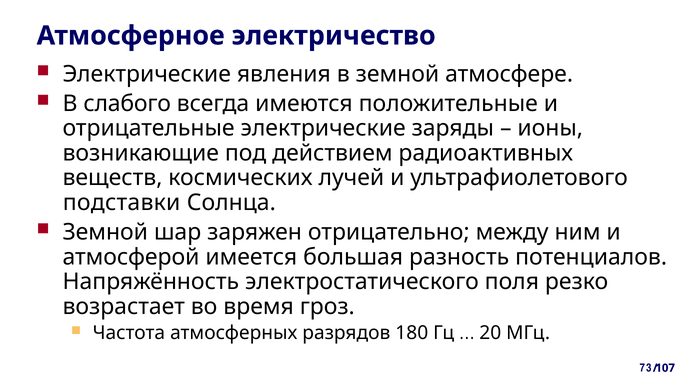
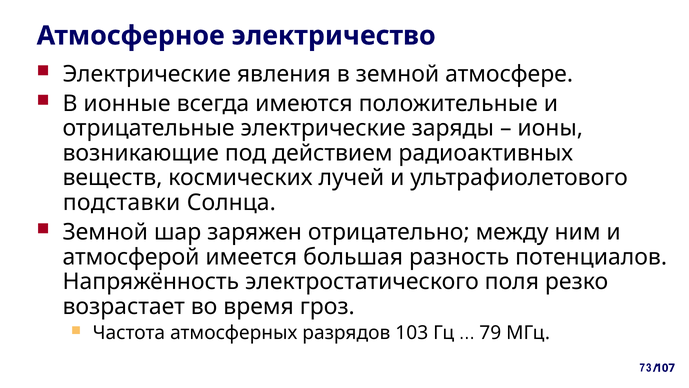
слабого: слабого -> ионные (127, 103)
180: 180 -> 103 (412, 333)
20: 20 -> 79 (490, 333)
